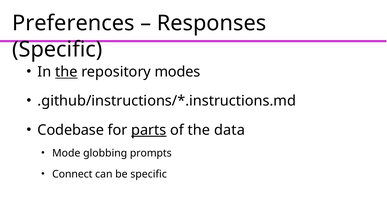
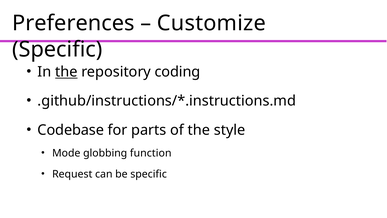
Responses: Responses -> Customize (211, 23)
modes: modes -> coding (177, 72)
parts underline: present -> none (149, 130)
data: data -> style (230, 130)
prompts: prompts -> function (151, 153)
Connect: Connect -> Request (72, 174)
